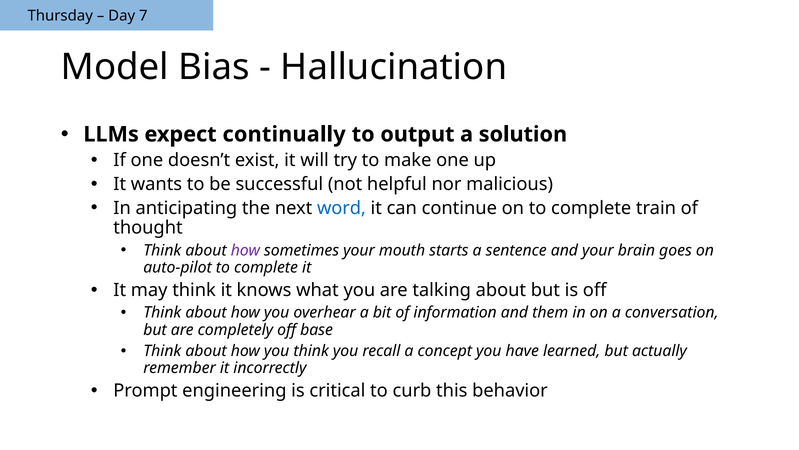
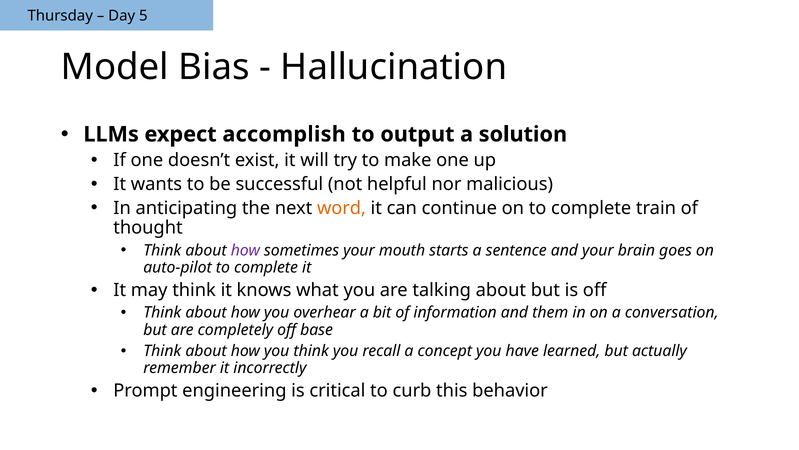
7: 7 -> 5 (143, 16)
continually: continually -> accomplish (284, 134)
word colour: blue -> orange (341, 208)
